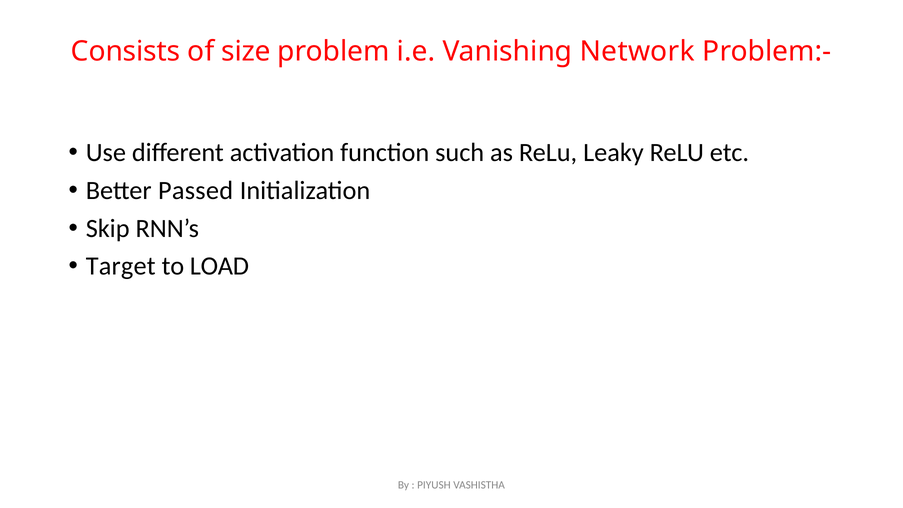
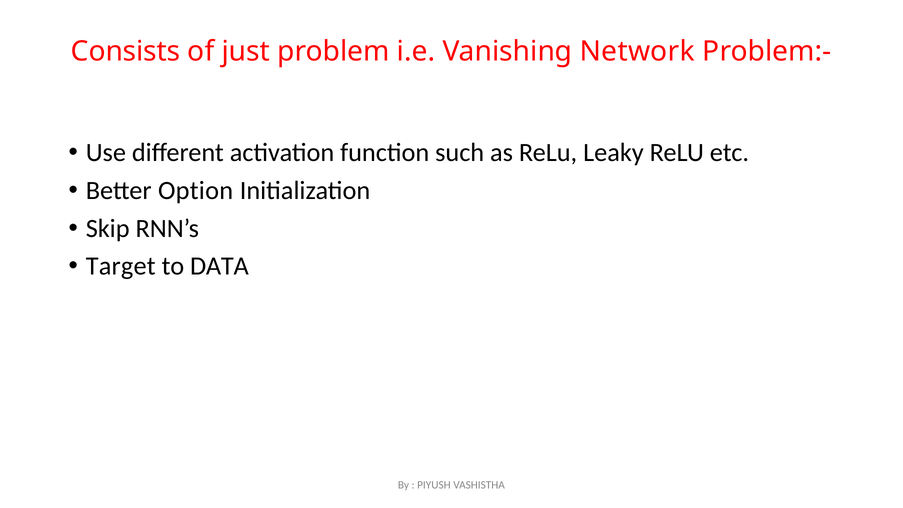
size: size -> just (246, 52)
Passed: Passed -> Option (196, 191)
LOAD: LOAD -> DATA (219, 266)
